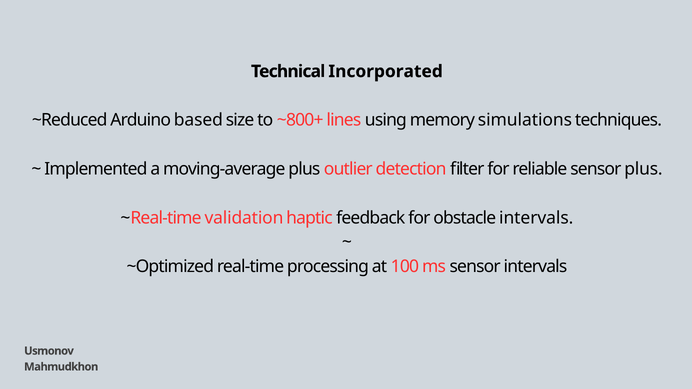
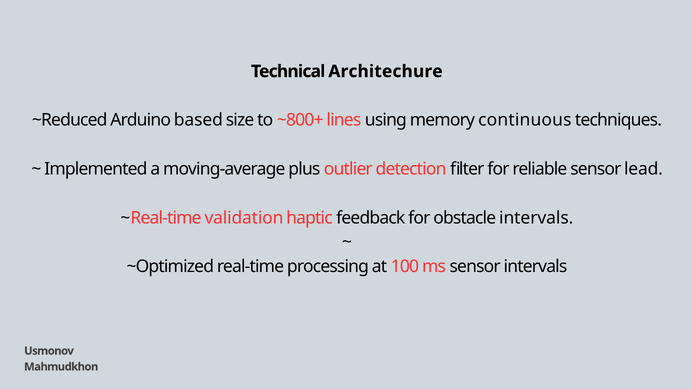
Incorporated: Incorporated -> Architechure (386, 71)
simulations: simulations -> continuous (525, 120)
sensor plus: plus -> lead (643, 169)
